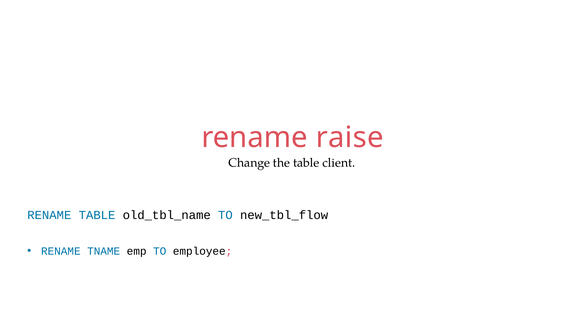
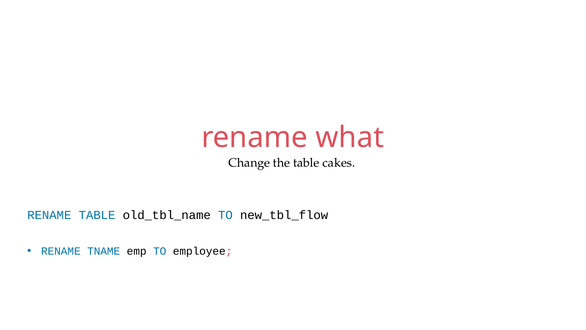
raise: raise -> what (350, 137)
client: client -> cakes (339, 163)
